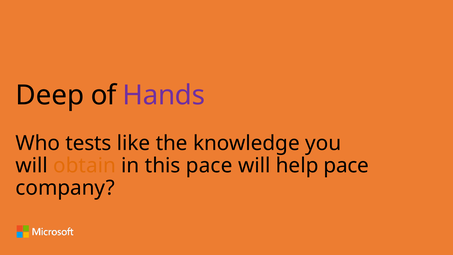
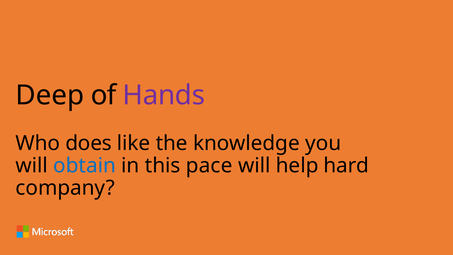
tests: tests -> does (89, 143)
obtain colour: orange -> blue (85, 165)
help pace: pace -> hard (346, 165)
